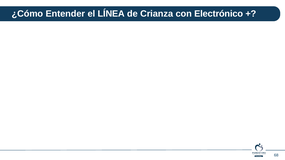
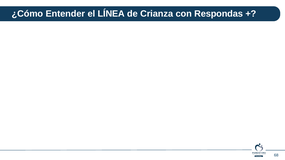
Electrónico: Electrónico -> Respondas (219, 14)
